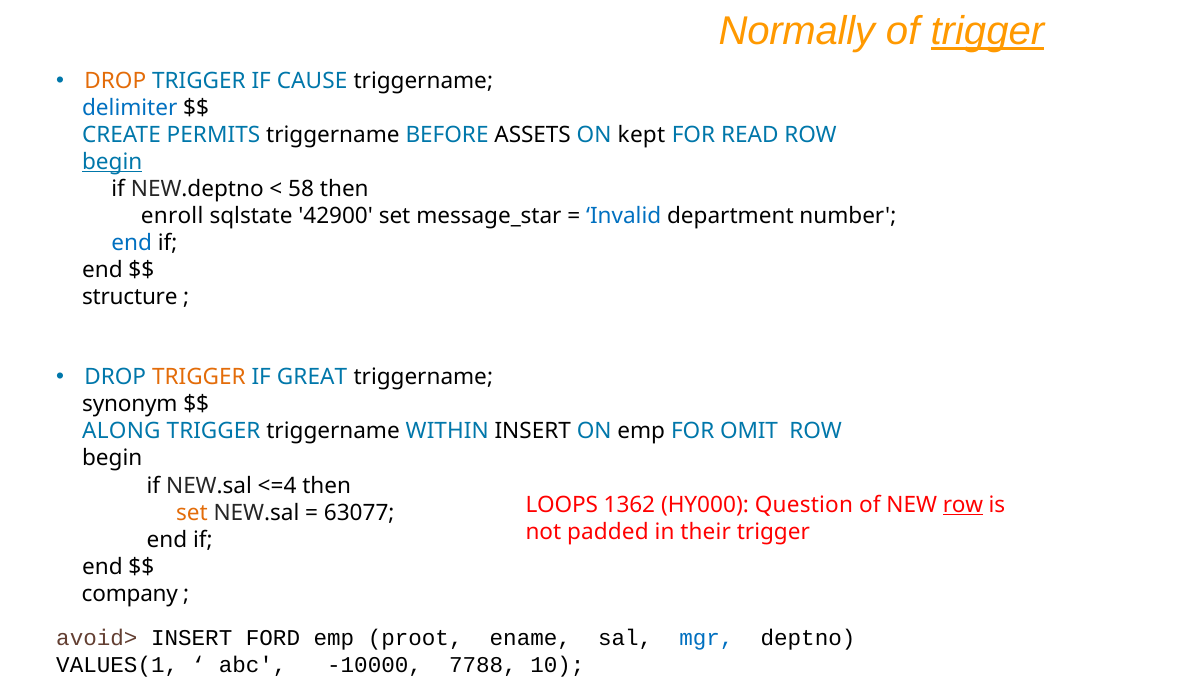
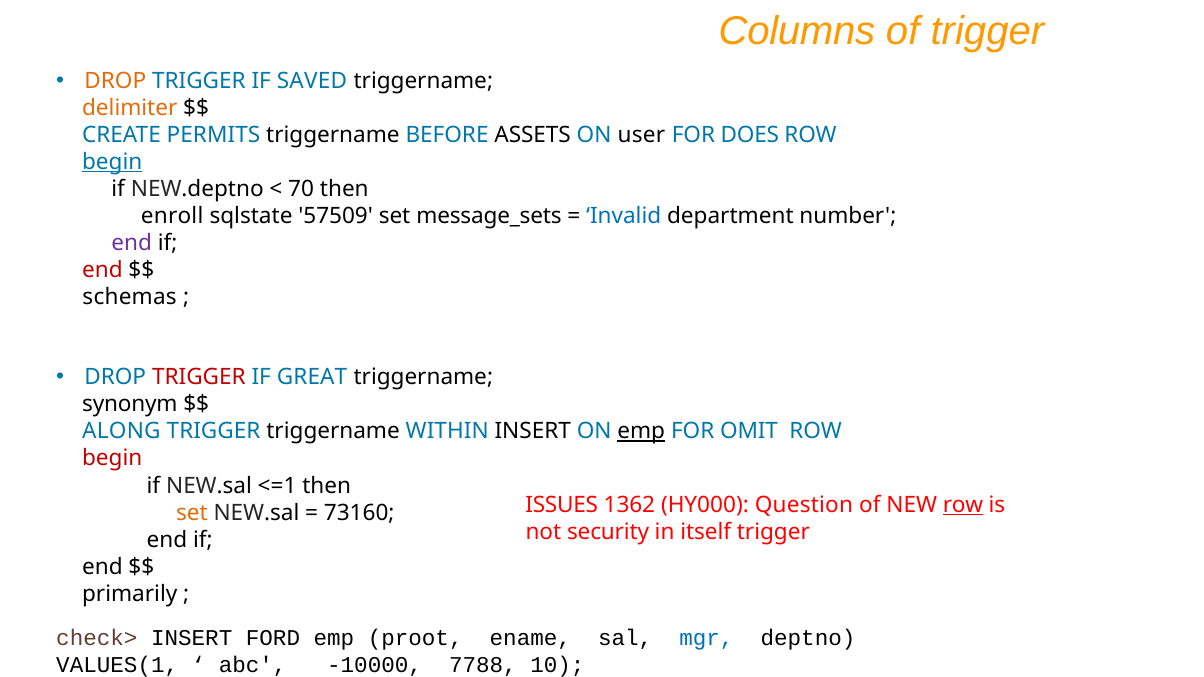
Normally: Normally -> Columns (797, 31)
trigger underline: present -> none (987, 31)
CAUSE: CAUSE -> SAVED (312, 81)
delimiter colour: blue -> orange (130, 108)
kept: kept -> user (641, 135)
READ: READ -> DOES (750, 135)
58: 58 -> 70 (301, 189)
42900: 42900 -> 57509 (336, 216)
message_star: message_star -> message_sets (489, 216)
end colour: blue -> purple (132, 243)
end colour: black -> red (102, 270)
structure: structure -> schemas (130, 298)
TRIGGER colour: orange -> red (199, 377)
emp underline: none -> present (641, 432)
begin colour: black -> red (112, 459)
<=4: <=4 -> <=1 (277, 486)
LOOPS: LOOPS -> ISSUES (562, 505)
63077: 63077 -> 73160 (359, 513)
padded: padded -> security (608, 532)
their: their -> itself (706, 532)
company: company -> primarily (130, 594)
avoid>: avoid> -> check> (97, 638)
